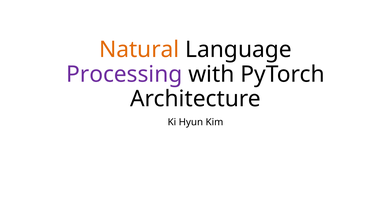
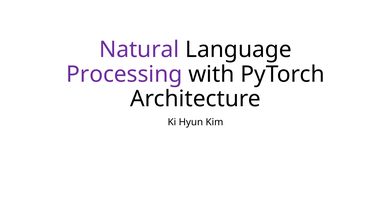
Natural colour: orange -> purple (139, 50)
